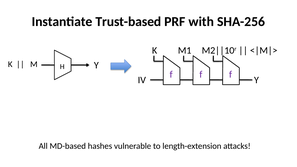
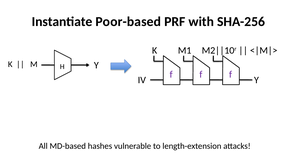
Trust-based: Trust-based -> Poor-based (128, 22)
